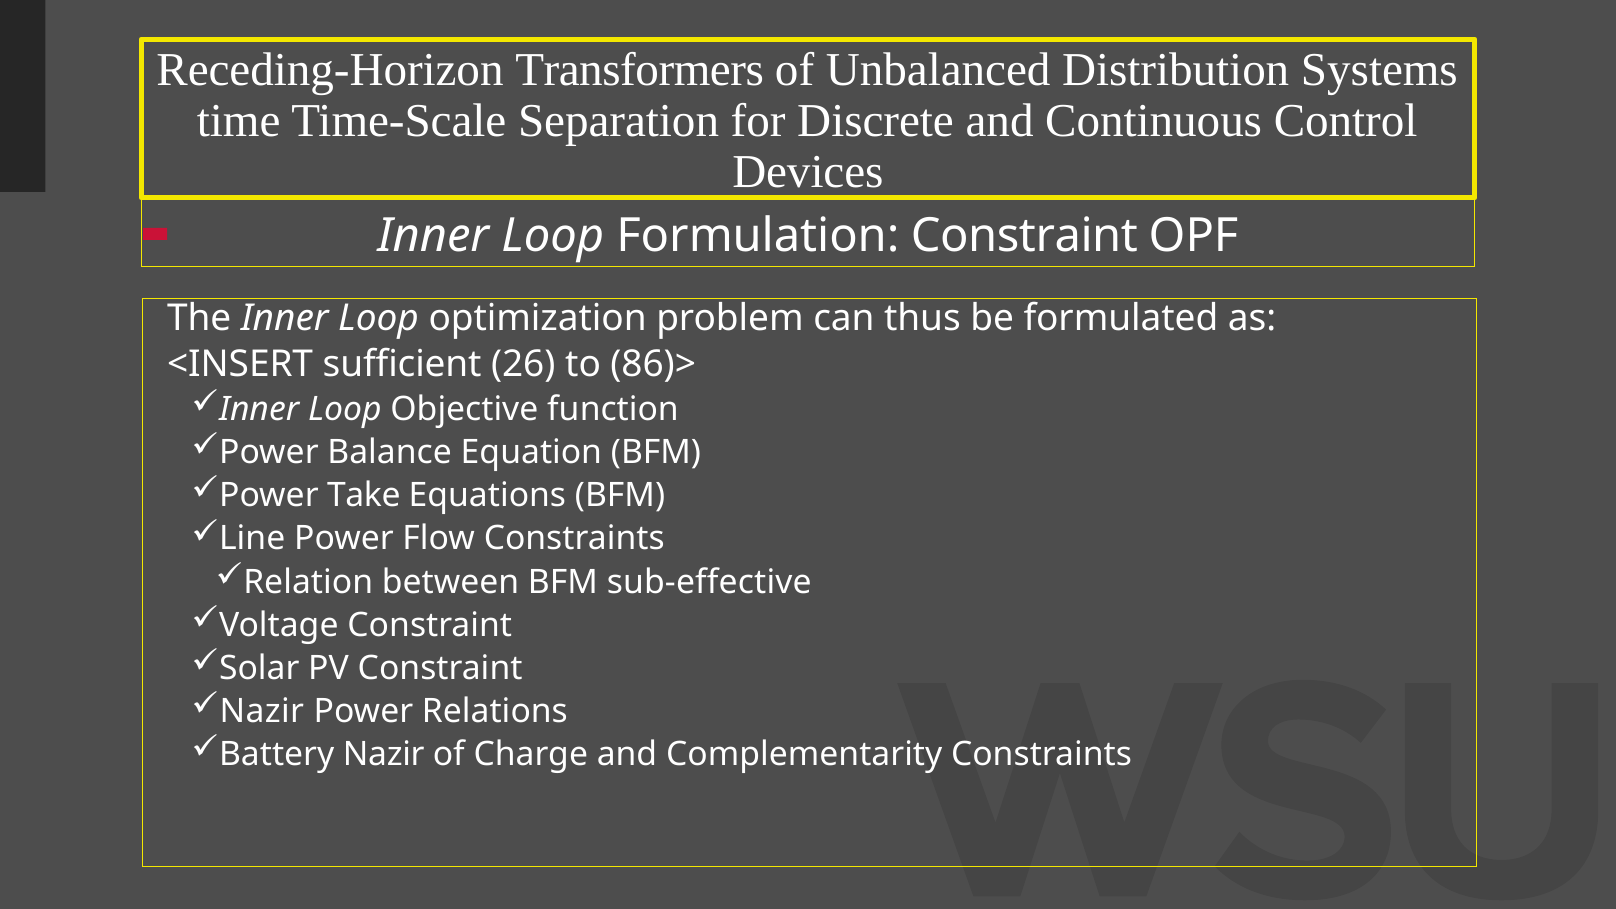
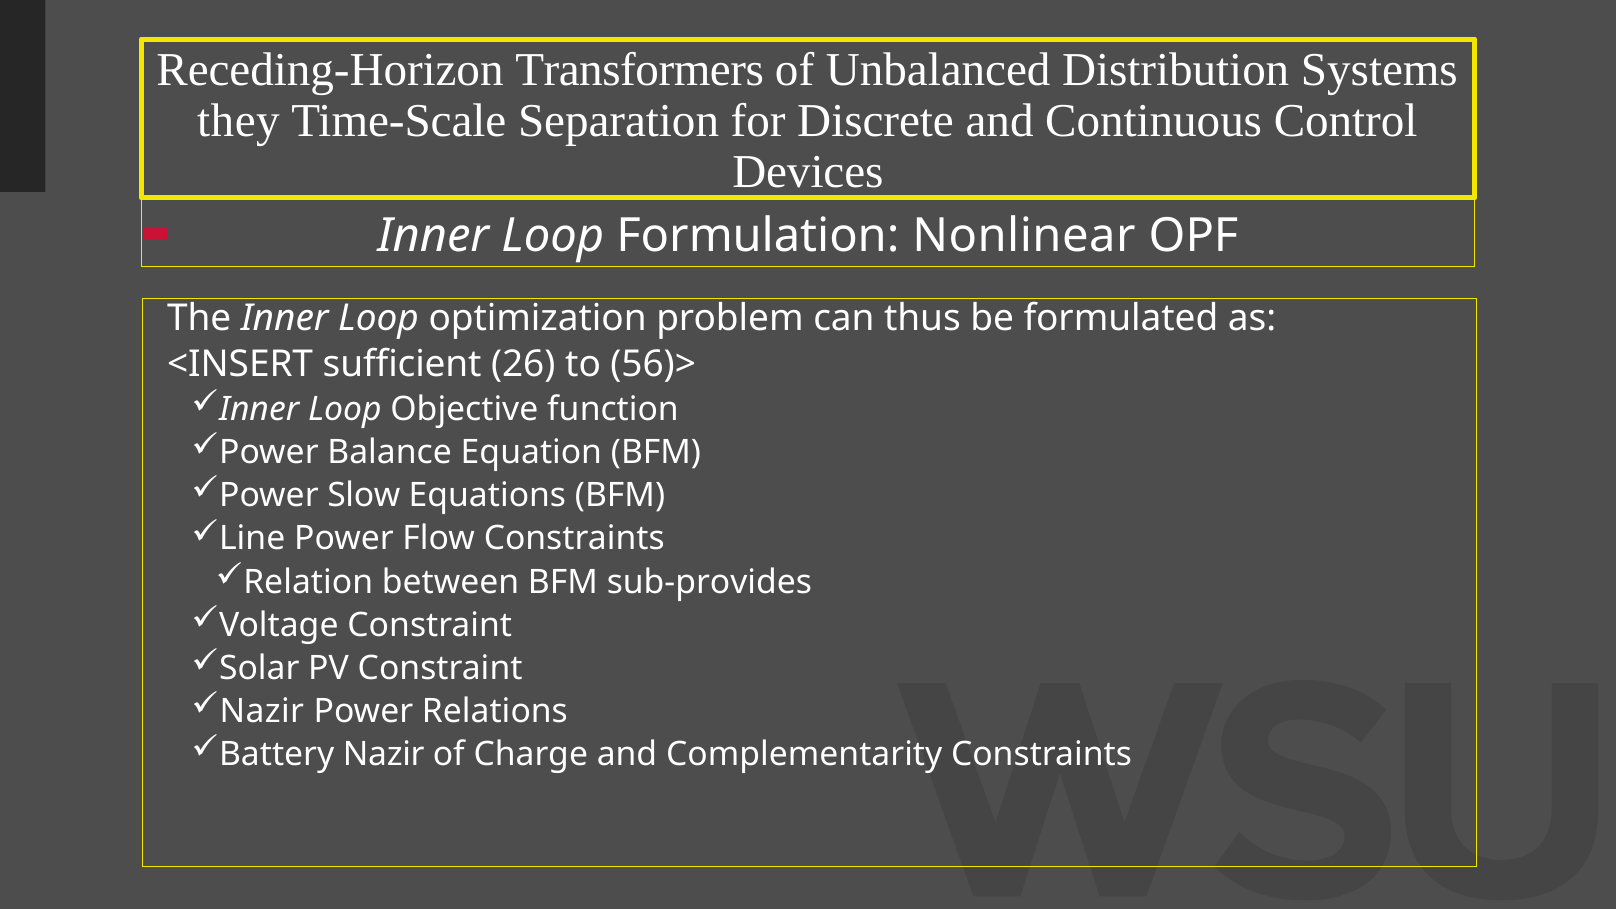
time: time -> they (238, 121)
Formulation Constraint: Constraint -> Nonlinear (1024, 235)
86)>: 86)> -> 56)> (653, 364)
Take: Take -> Slow (364, 496)
sub-effective: sub-effective -> sub-provides (709, 582)
